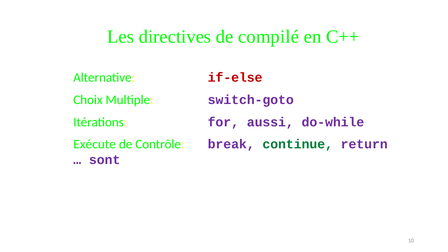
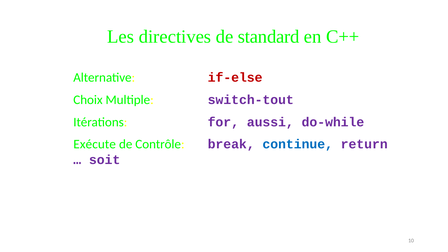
compilé: compilé -> standard (269, 37)
switch-goto: switch-goto -> switch-tout (251, 100)
continue colour: green -> blue (298, 144)
sont: sont -> soit (105, 160)
